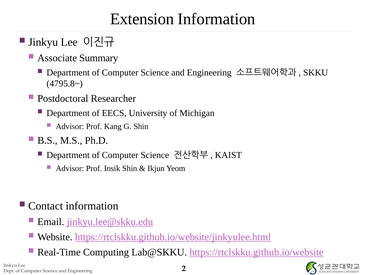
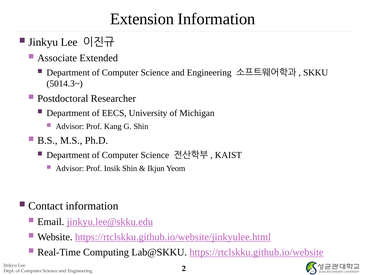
Summary: Summary -> Extended (99, 58)
4795.8~: 4795.8~ -> 5014.3~ (65, 83)
